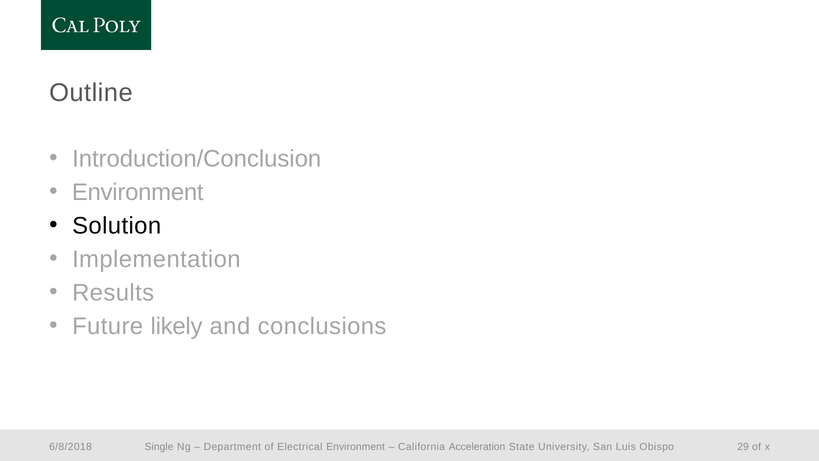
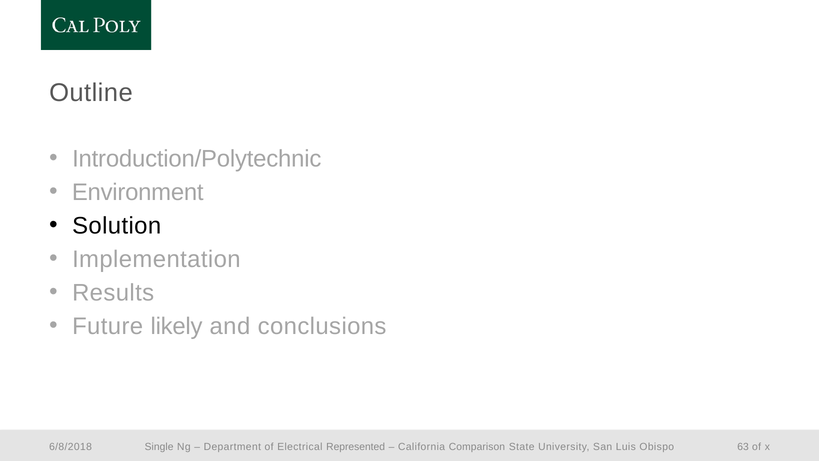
Introduction/Conclusion: Introduction/Conclusion -> Introduction/Polytechnic (197, 159)
Electrical Environment: Environment -> Represented (356, 446)
Acceleration: Acceleration -> Comparison (477, 446)
29: 29 -> 63 (743, 446)
